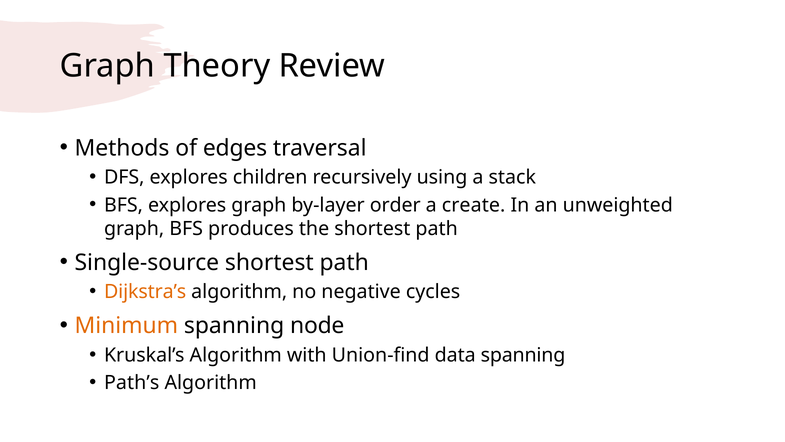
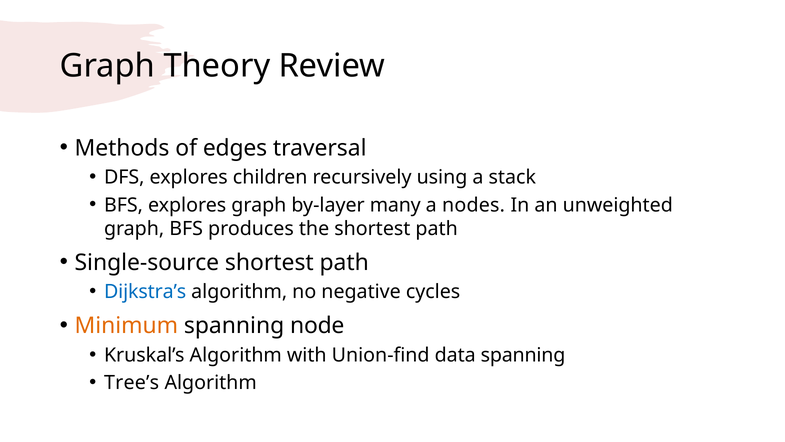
order: order -> many (395, 205)
create: create -> nodes (474, 205)
Dijkstra’s colour: orange -> blue (145, 292)
Path’s: Path’s -> Tree’s (132, 383)
